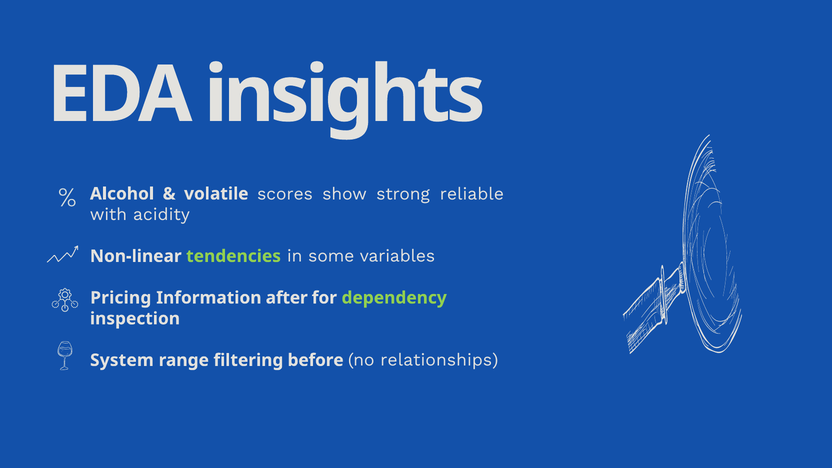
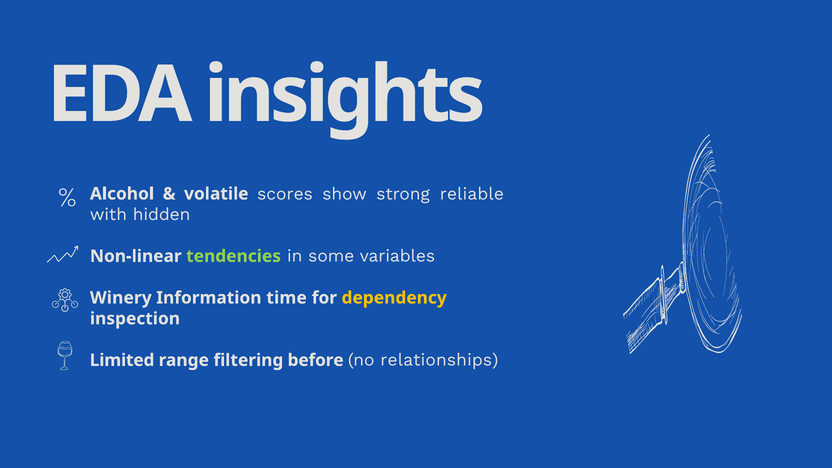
acidity: acidity -> hidden (162, 215)
Pricing: Pricing -> Winery (121, 298)
after: after -> time (287, 298)
dependency colour: light green -> yellow (394, 298)
System: System -> Limited (122, 360)
